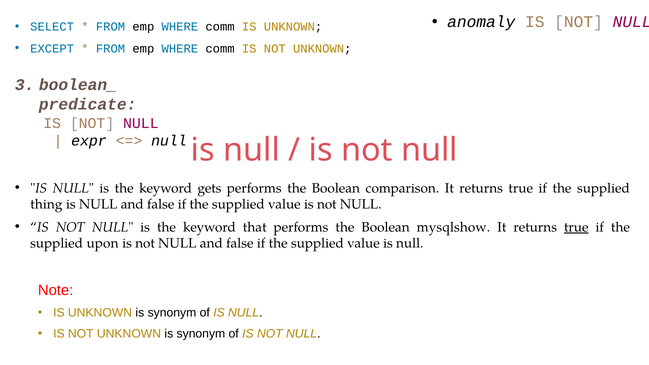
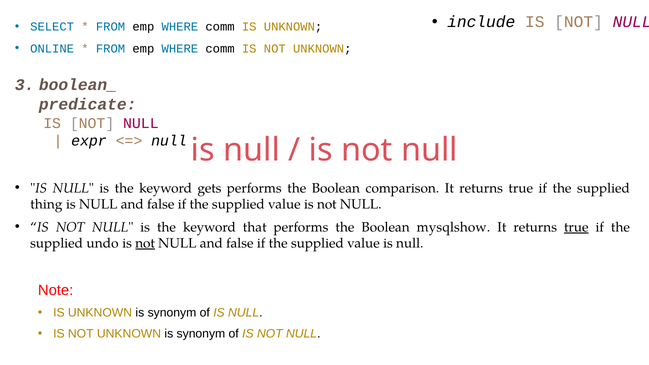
anomaly: anomaly -> include (481, 22)
EXCEPT: EXCEPT -> ONLINE (52, 49)
upon: upon -> undo (103, 243)
not underline: none -> present (145, 243)
